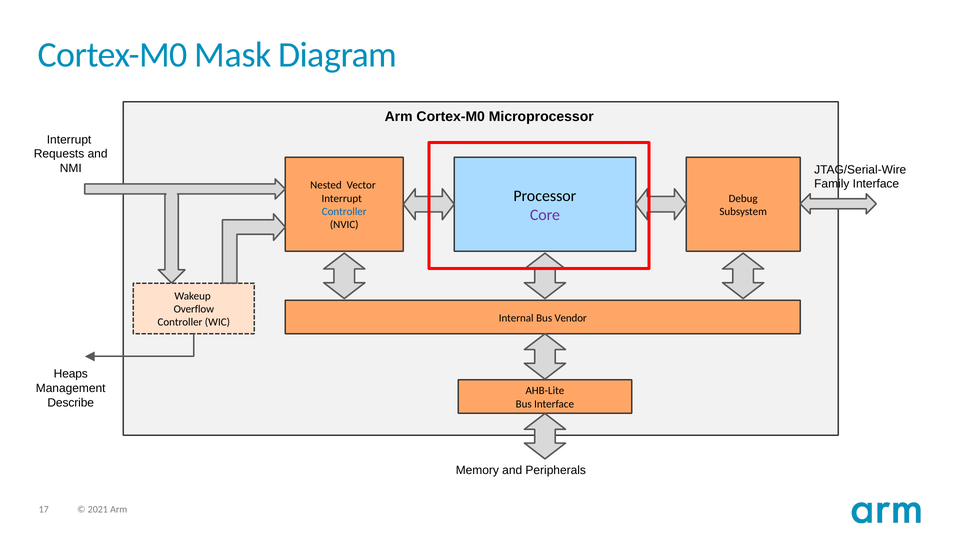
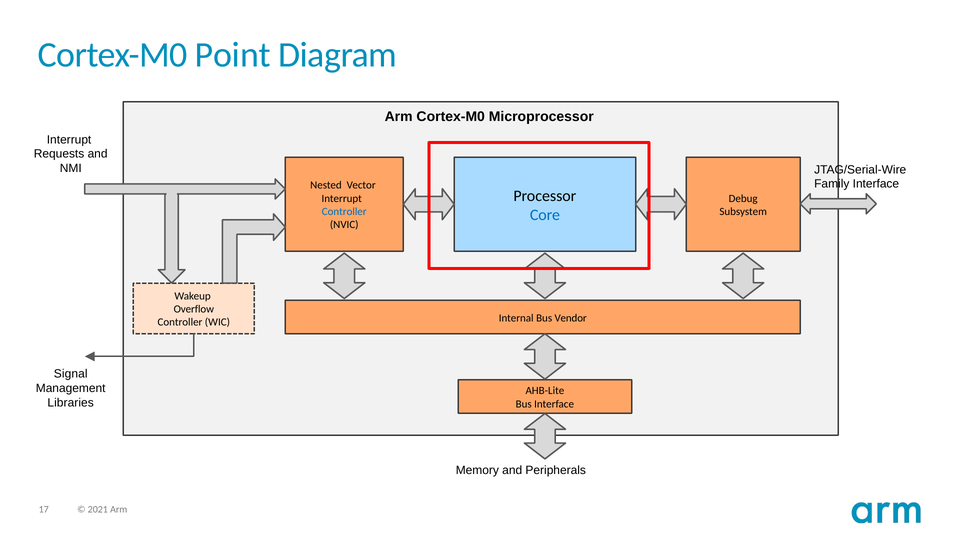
Mask: Mask -> Point (233, 55)
Core colour: purple -> blue (545, 215)
Heaps: Heaps -> Signal (71, 374)
Describe: Describe -> Libraries (71, 403)
